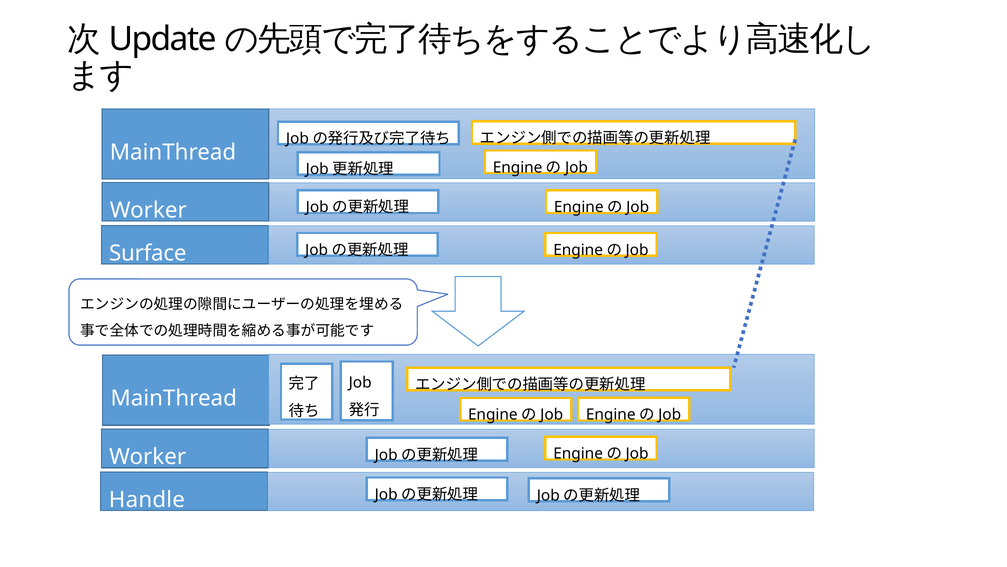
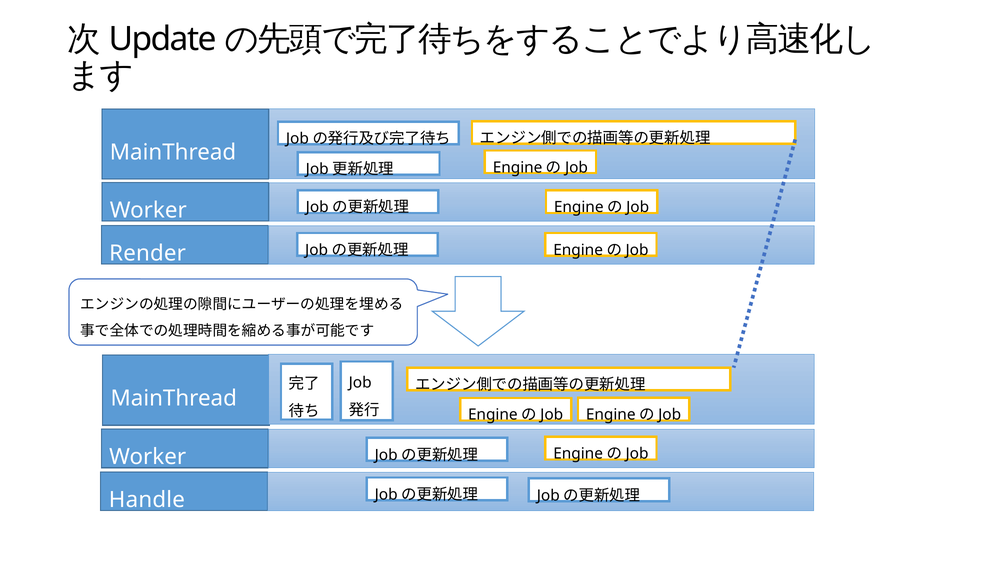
Surface: Surface -> Render (148, 253)
